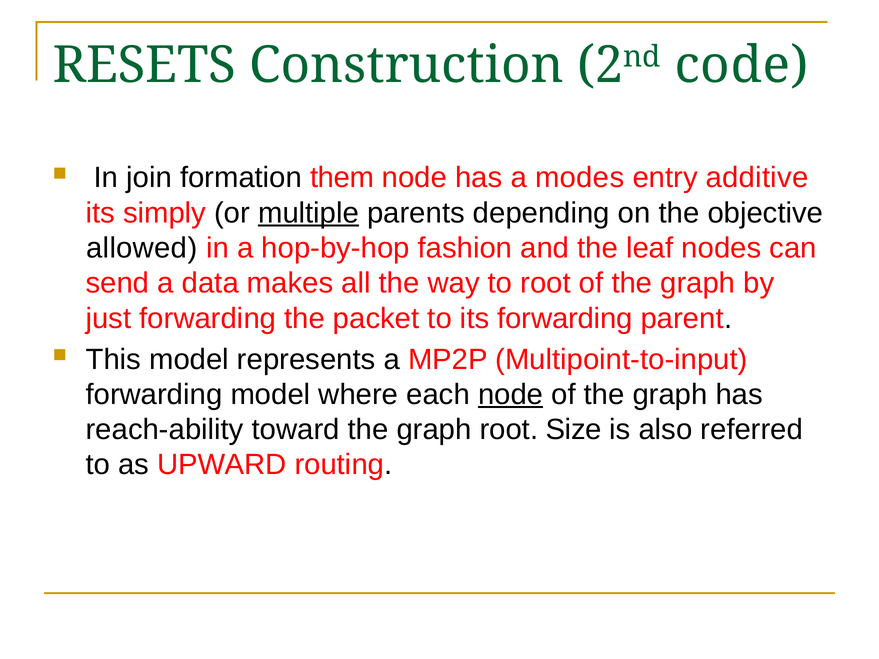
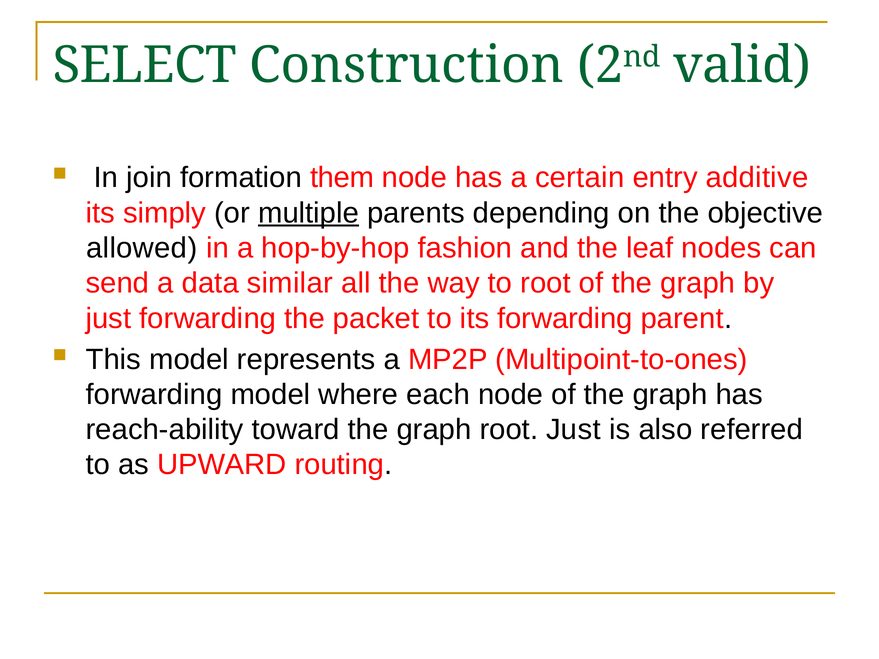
RESETS: RESETS -> SELECT (145, 65)
code: code -> valid (742, 65)
modes: modes -> certain (580, 178)
makes: makes -> similar (290, 283)
Multipoint-to-input: Multipoint-to-input -> Multipoint-to-ones (621, 360)
node underline: present -> none (511, 395)
root Size: Size -> Just (573, 430)
